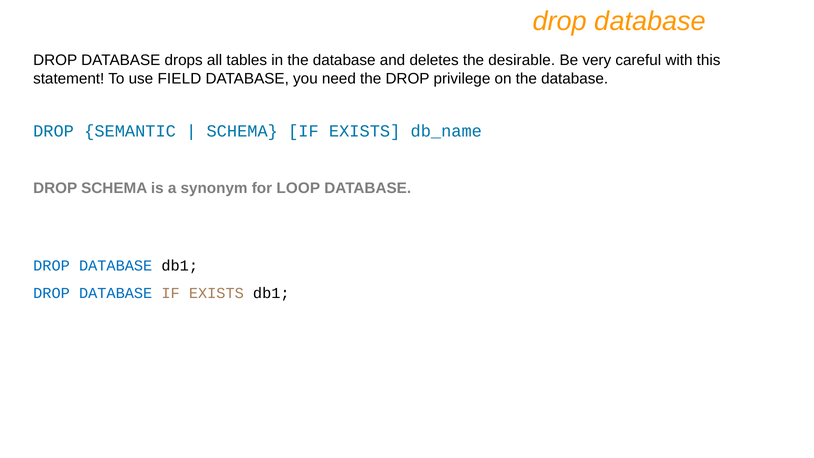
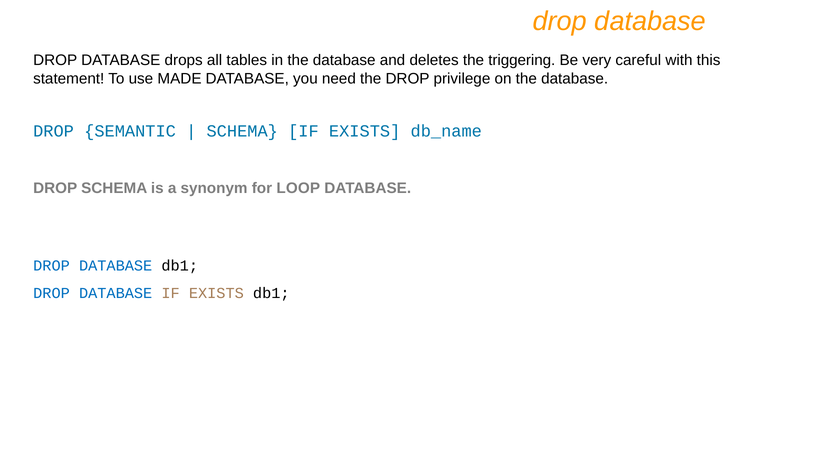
desirable: desirable -> triggering (522, 60)
FIELD: FIELD -> MADE (179, 78)
